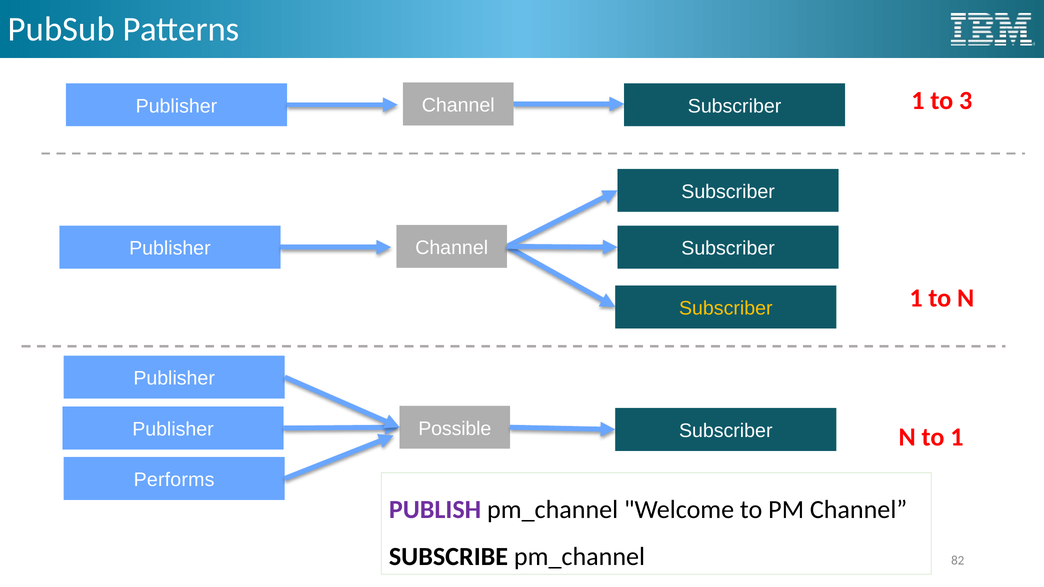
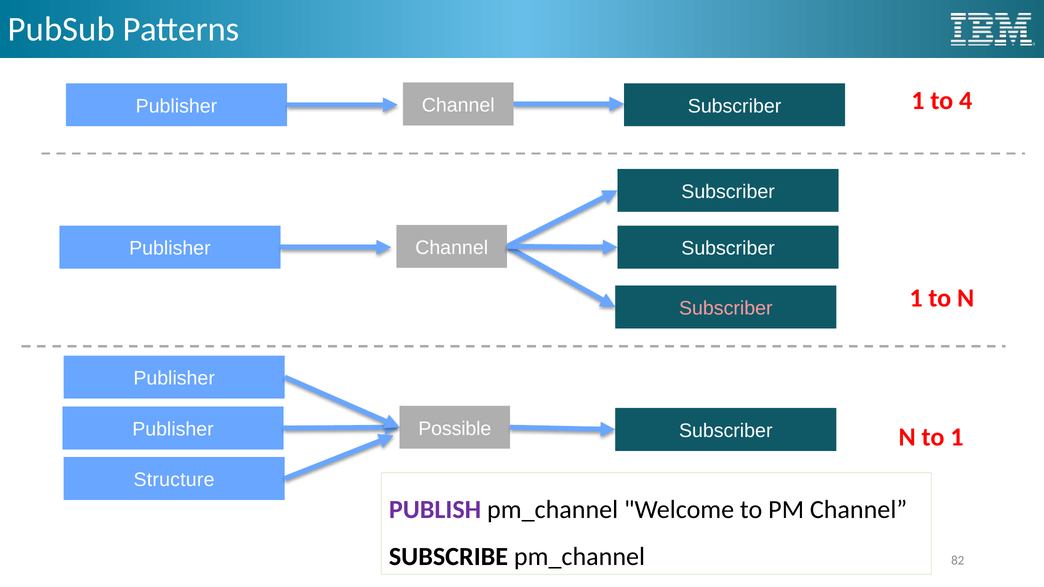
3: 3 -> 4 (966, 101)
Subscriber colour: yellow -> pink (726, 308)
Performs: Performs -> Structure (174, 480)
